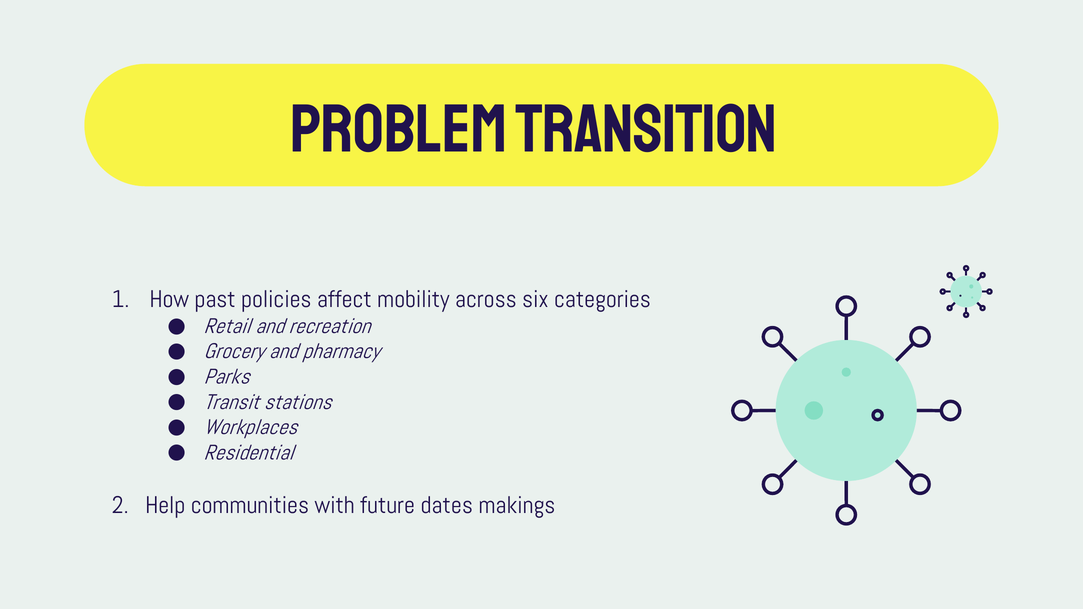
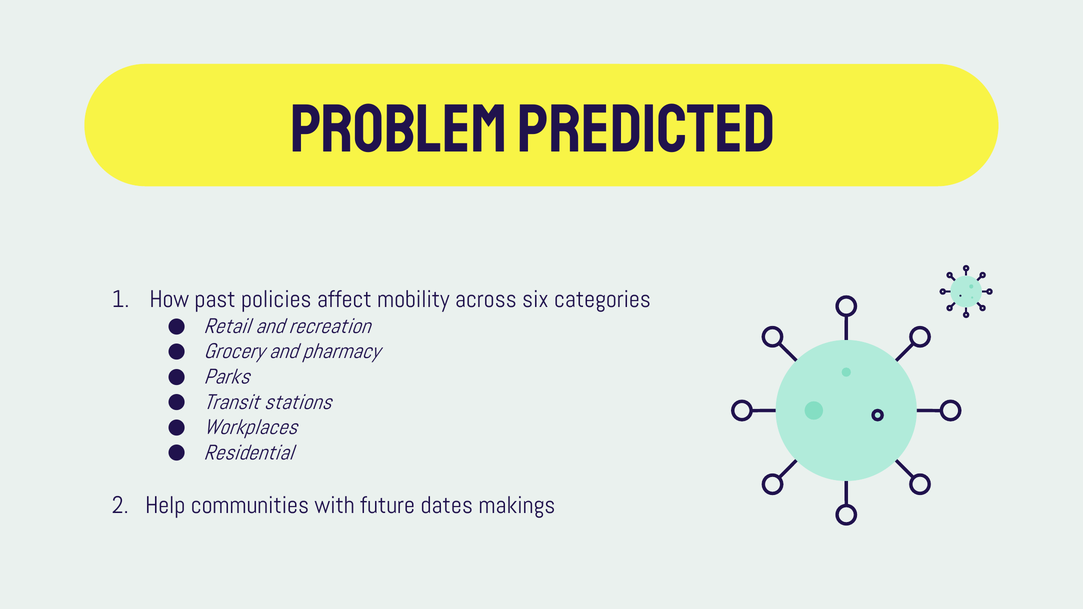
transition: transition -> predicted (646, 129)
